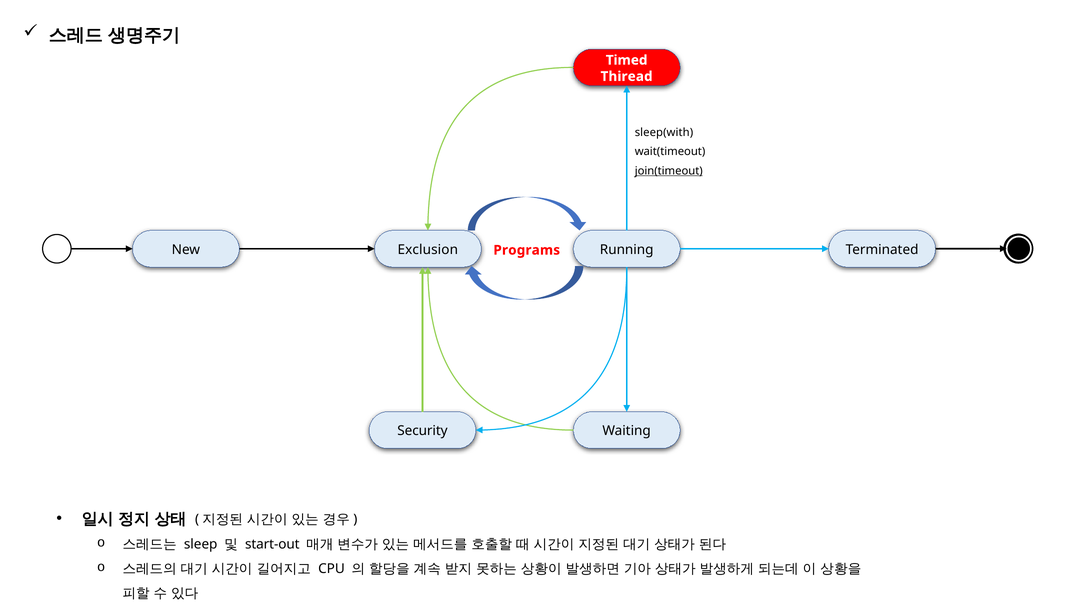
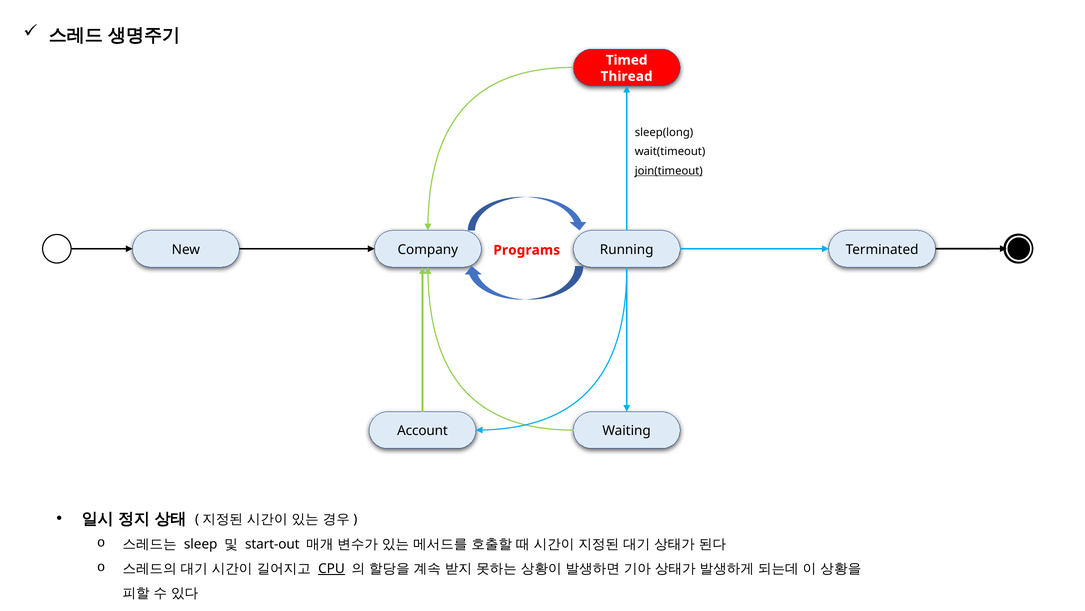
sleep(with: sleep(with -> sleep(long (664, 132)
Exclusion: Exclusion -> Company (428, 249)
Security: Security -> Account (423, 430)
CPU underline: none -> present (332, 568)
